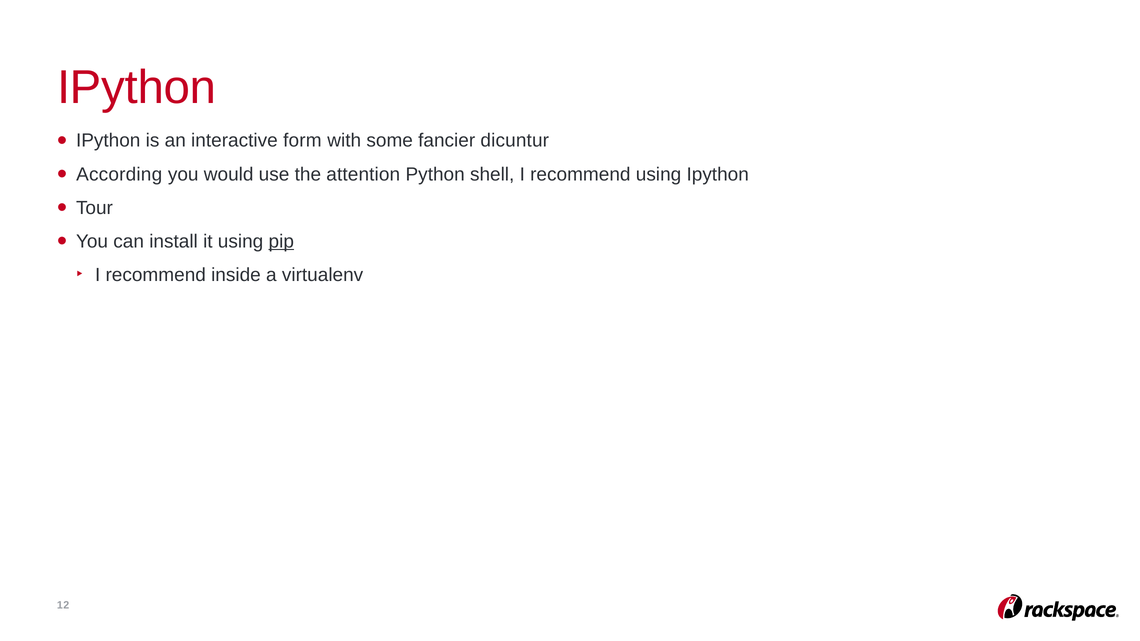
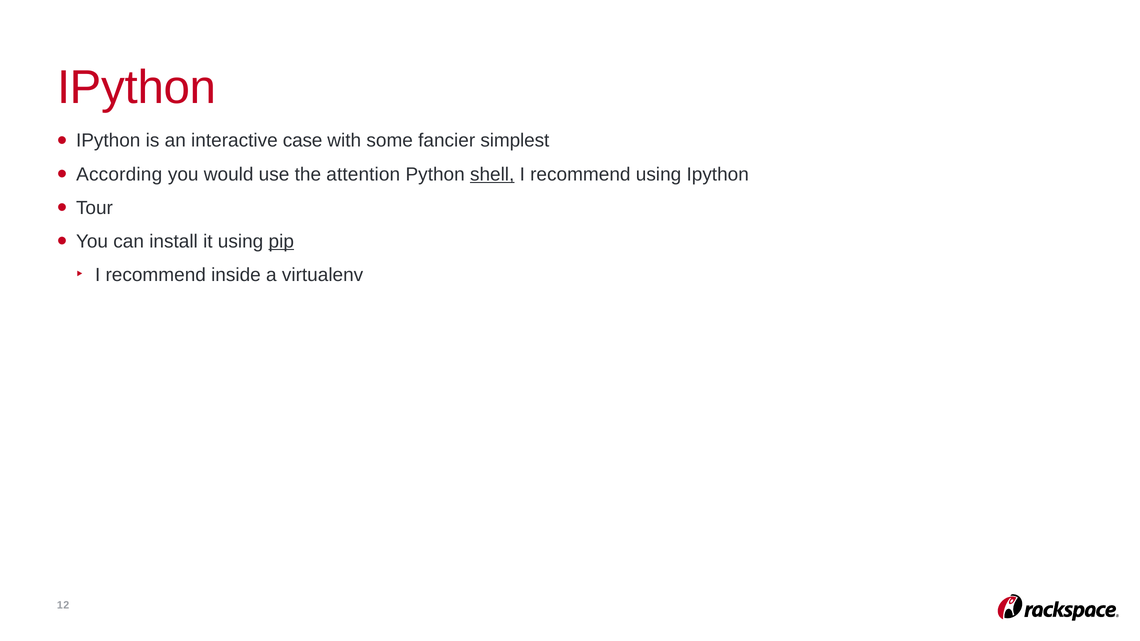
form: form -> case (303, 141)
dicuntur: dicuntur -> simplest (515, 141)
shell underline: none -> present (492, 174)
